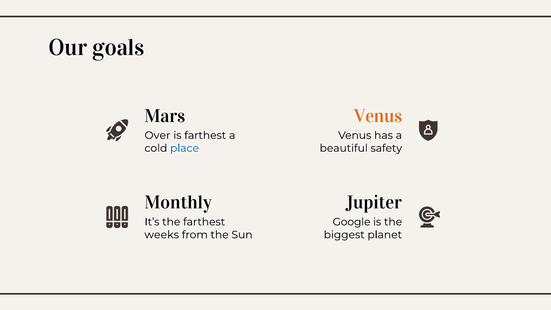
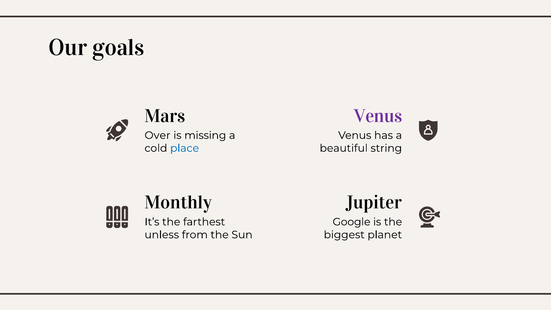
Venus colour: orange -> purple (378, 116)
is farthest: farthest -> missing (205, 135)
safety: safety -> string (386, 148)
weeks: weeks -> unless (162, 235)
